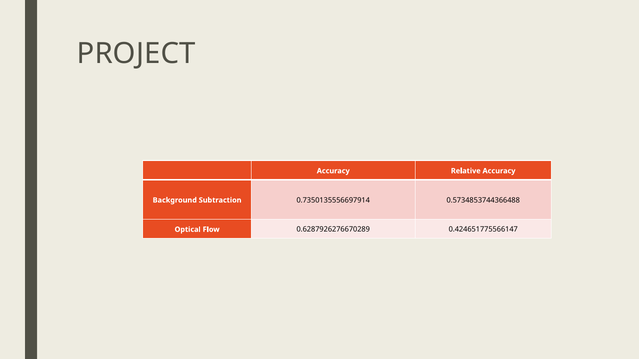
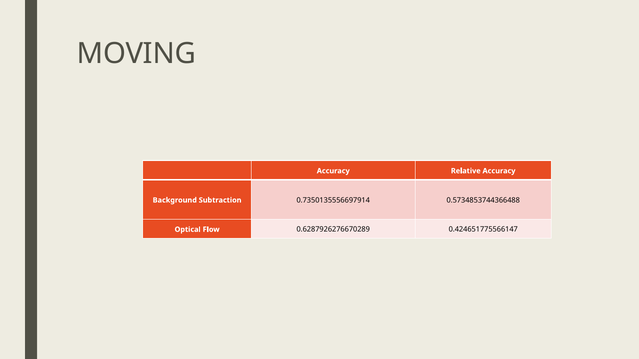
PROJECT: PROJECT -> MOVING (136, 54)
